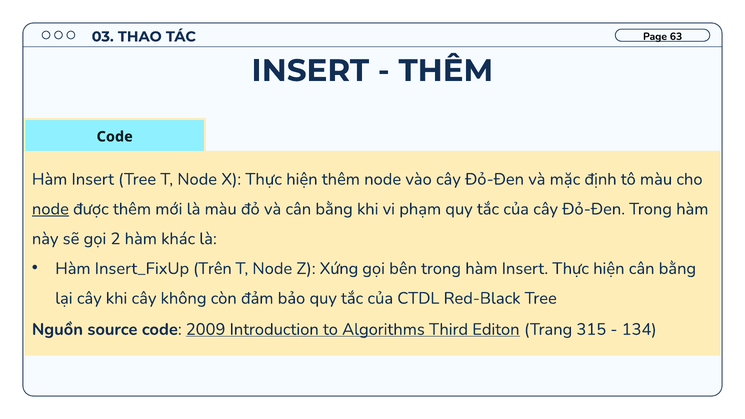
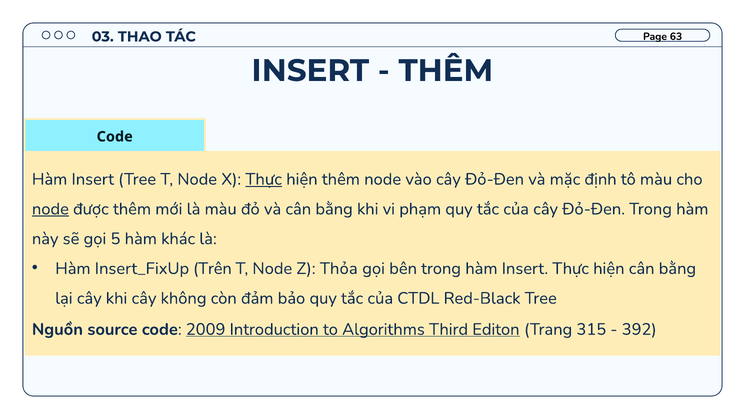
Thực underline: none -> present (264, 179)
2: 2 -> 5 (115, 239)
Xứng: Xứng -> Thỏa (339, 269)
134: 134 -> 392 (639, 329)
